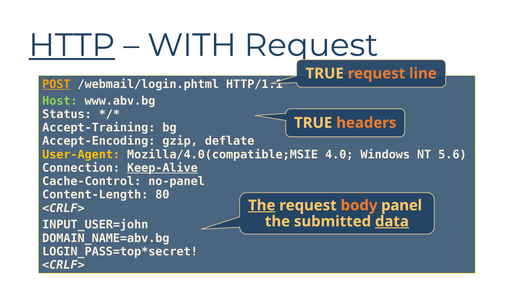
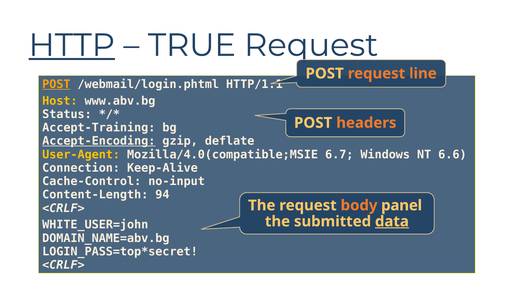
WITH: WITH -> TRUE (192, 45)
TRUE: TRUE -> POST (325, 74)
Host colour: light green -> yellow (60, 101)
TRUE: TRUE -> POST (313, 123)
Accept-Encoding underline: none -> present (99, 141)
4.0: 4.0 -> 6.7 (339, 155)
5.6: 5.6 -> 6.6 (452, 155)
Keep-Alive underline: present -> none (162, 168)
no-panel: no-panel -> no-input (177, 181)
80: 80 -> 94 (162, 195)
The underline: present -> none (262, 205)
INPUT_USER=john: INPUT_USER=john -> WHITE_USER=john (95, 225)
